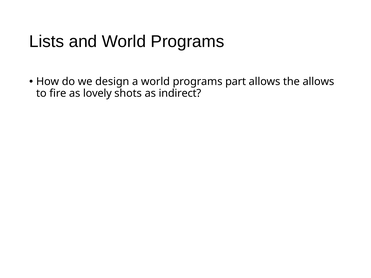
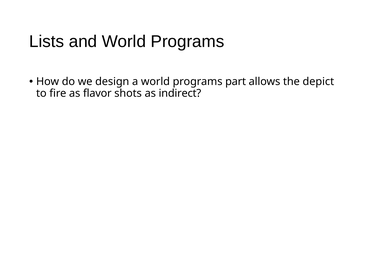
the allows: allows -> depict (318, 82)
lovely: lovely -> flavor (97, 93)
